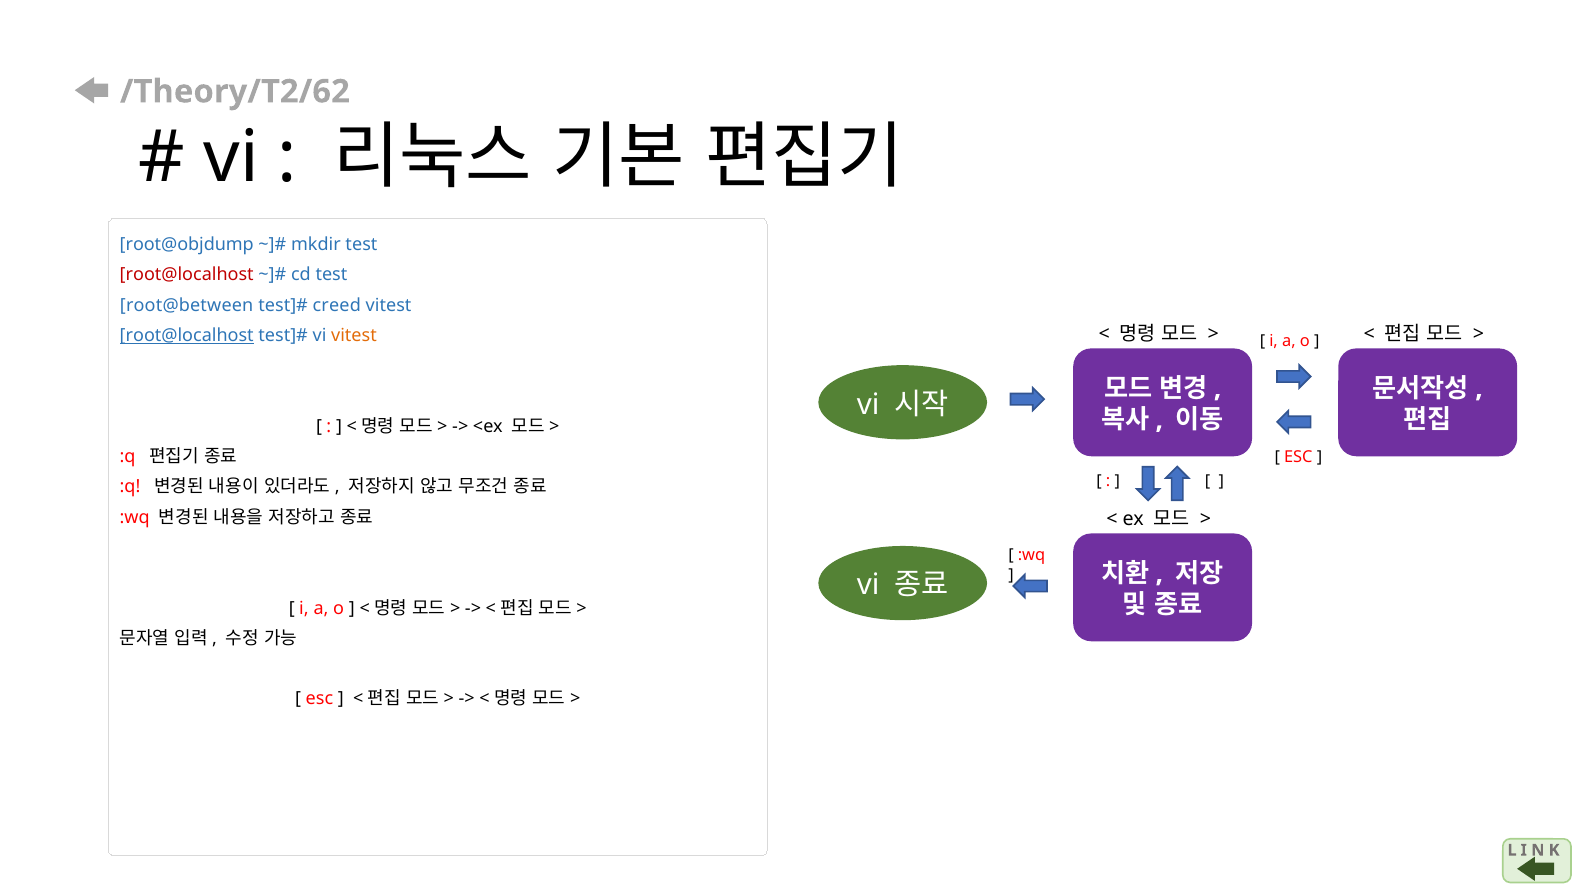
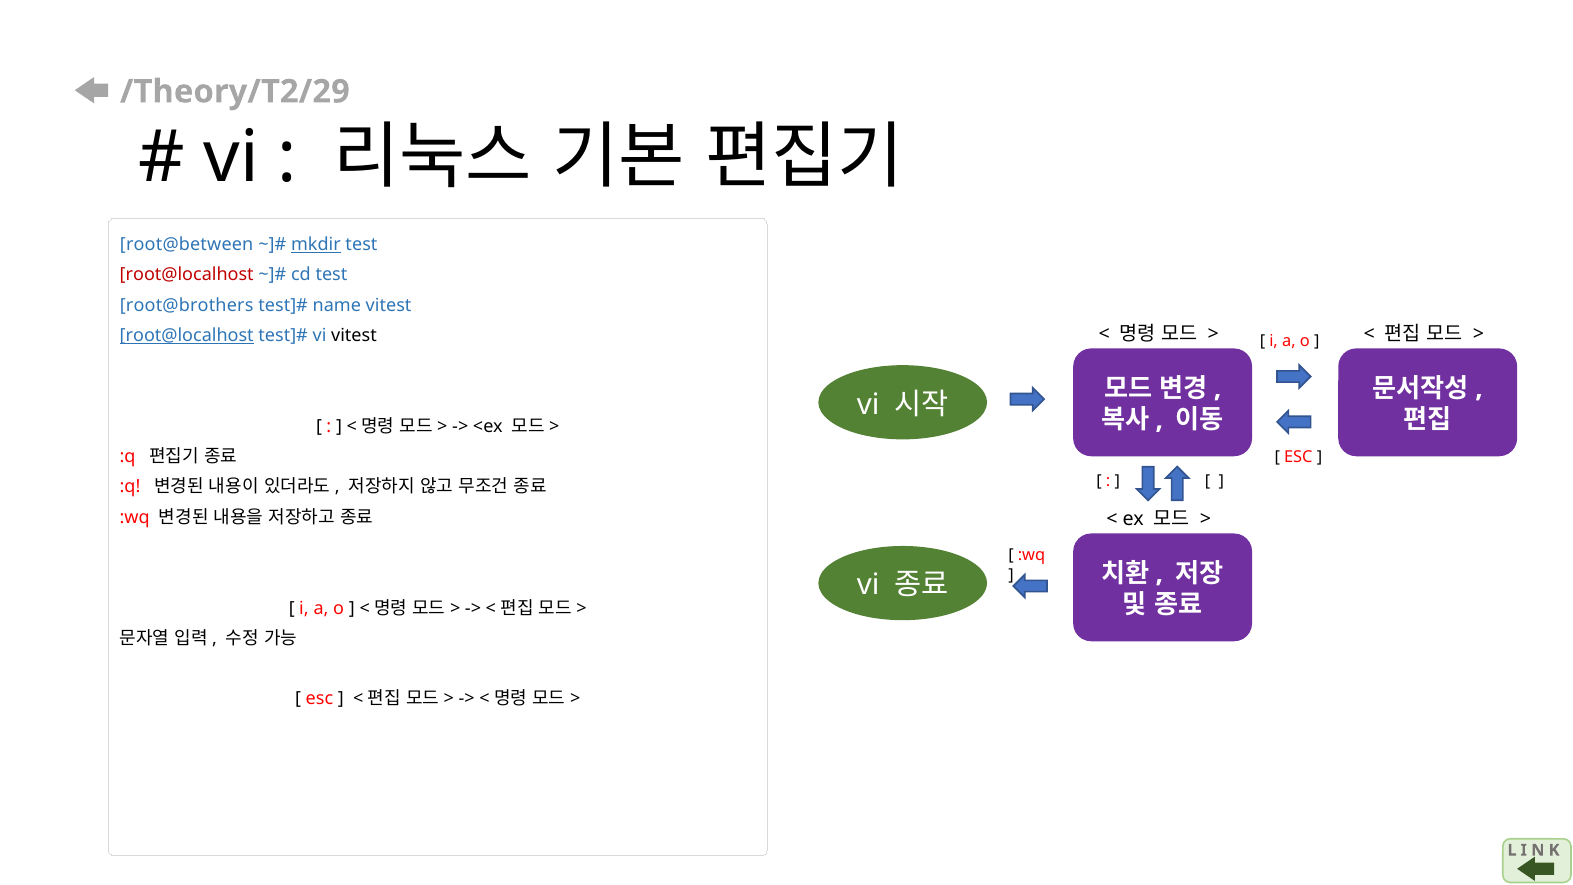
/Theory/T2/62: /Theory/T2/62 -> /Theory/T2/29 (235, 92)
root@objdump: root@objdump -> root@between (187, 245)
mkdir underline: none -> present (316, 245)
root@between: root@between -> root@brothers (187, 305)
creed: creed -> name (337, 305)
vitest colour: orange -> black (354, 335)
